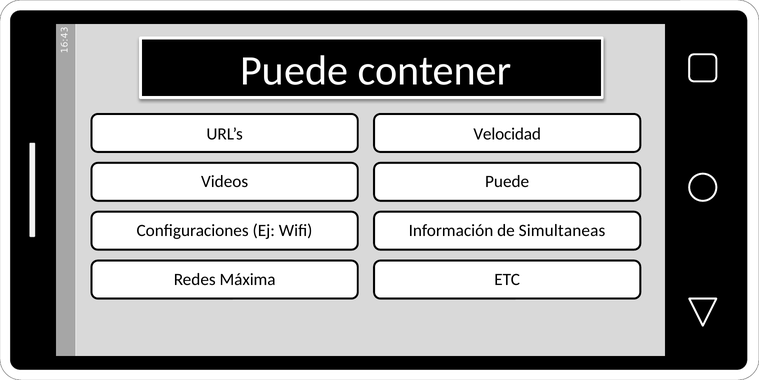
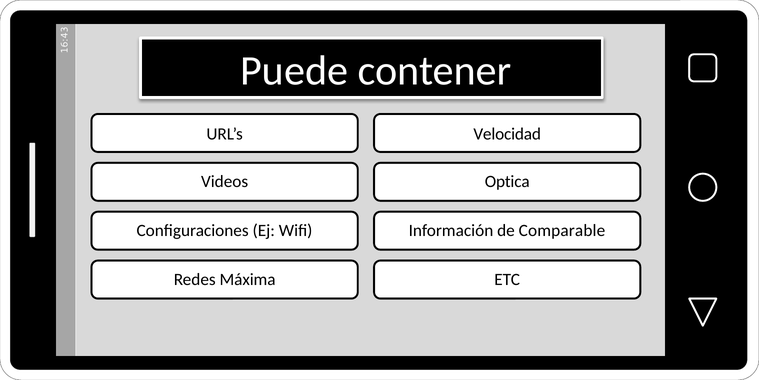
Videos Puede: Puede -> Optica (507, 182)
Simultaneas: Simultaneas -> Comparable (562, 231)
